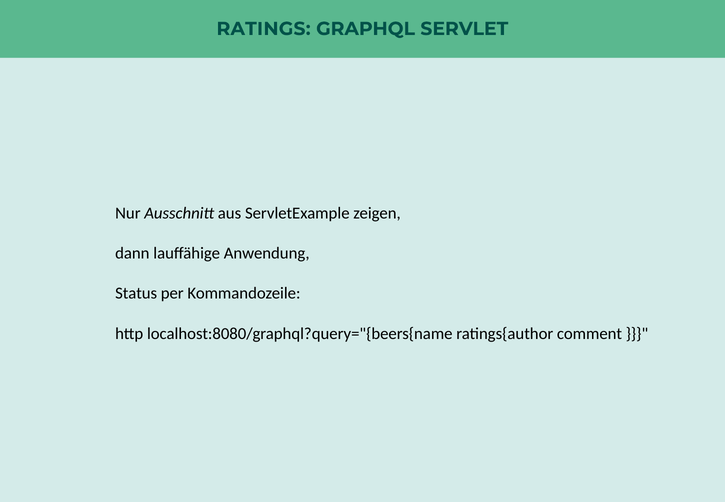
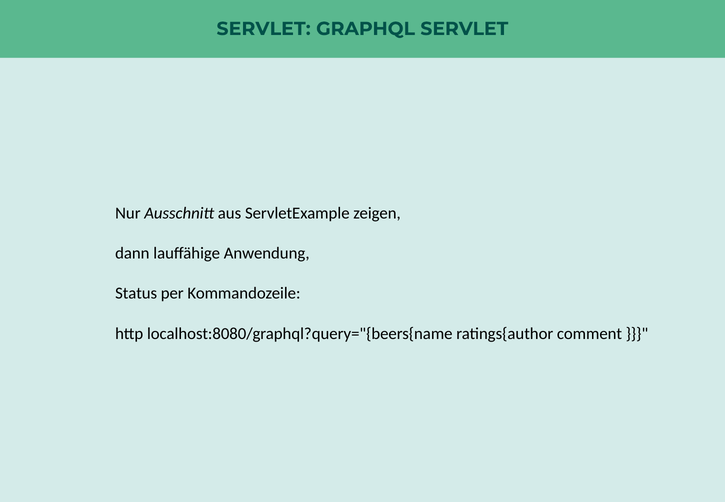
RATINGS: RATINGS -> SERVLET (264, 29)
